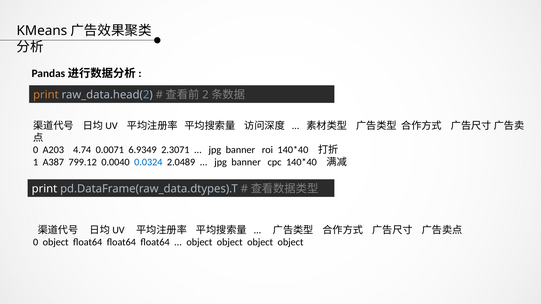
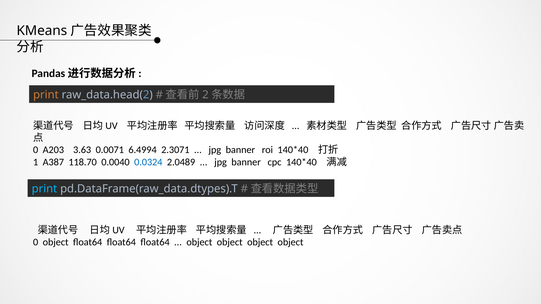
4.74: 4.74 -> 3.63 (82, 150)
6.9349: 6.9349 -> 6.4994 (143, 150)
799.12: 799.12 -> 118.70 (83, 162)
print colour: white -> light blue (44, 189)
